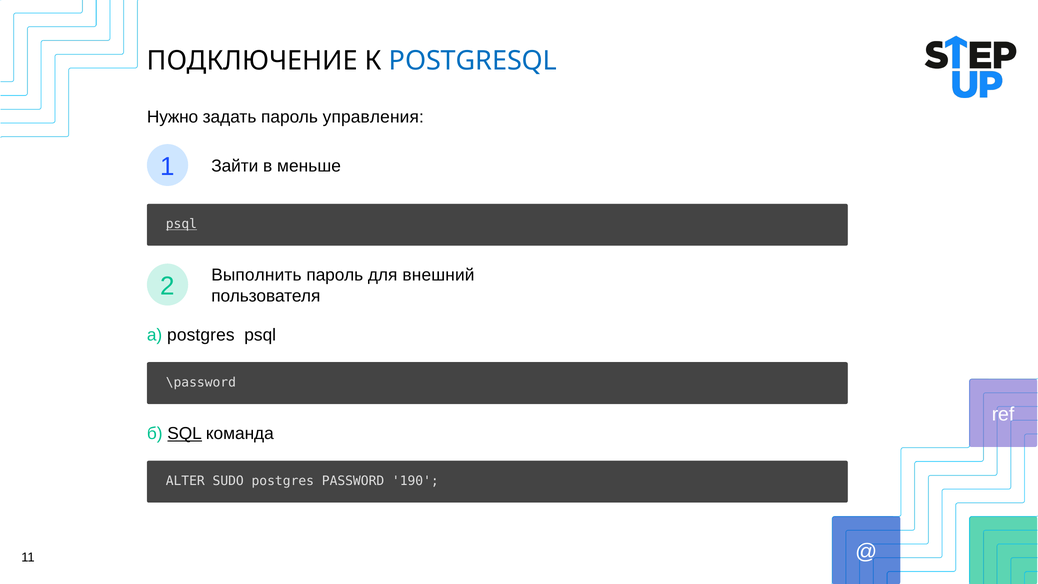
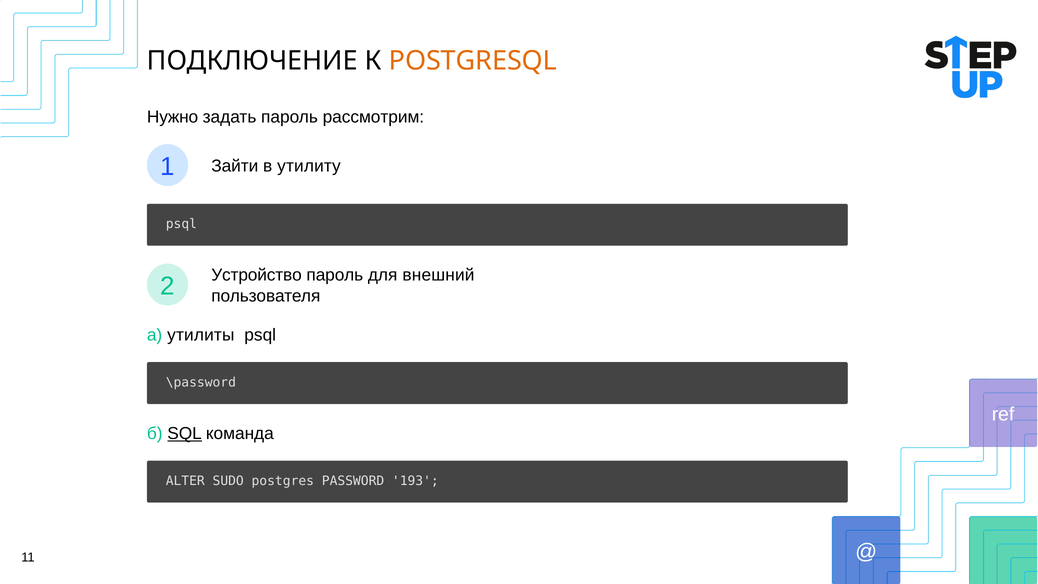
POSTGRESQL colour: blue -> orange (473, 61)
управления: управления -> рассмотрим (373, 117)
меньше: меньше -> утилиту (309, 166)
psql underline: present -> none (181, 224)
Выполнить: Выполнить -> Устройство (257, 275)
а postgres: postgres -> утилиты (201, 335)
190: 190 -> 193 (415, 481)
